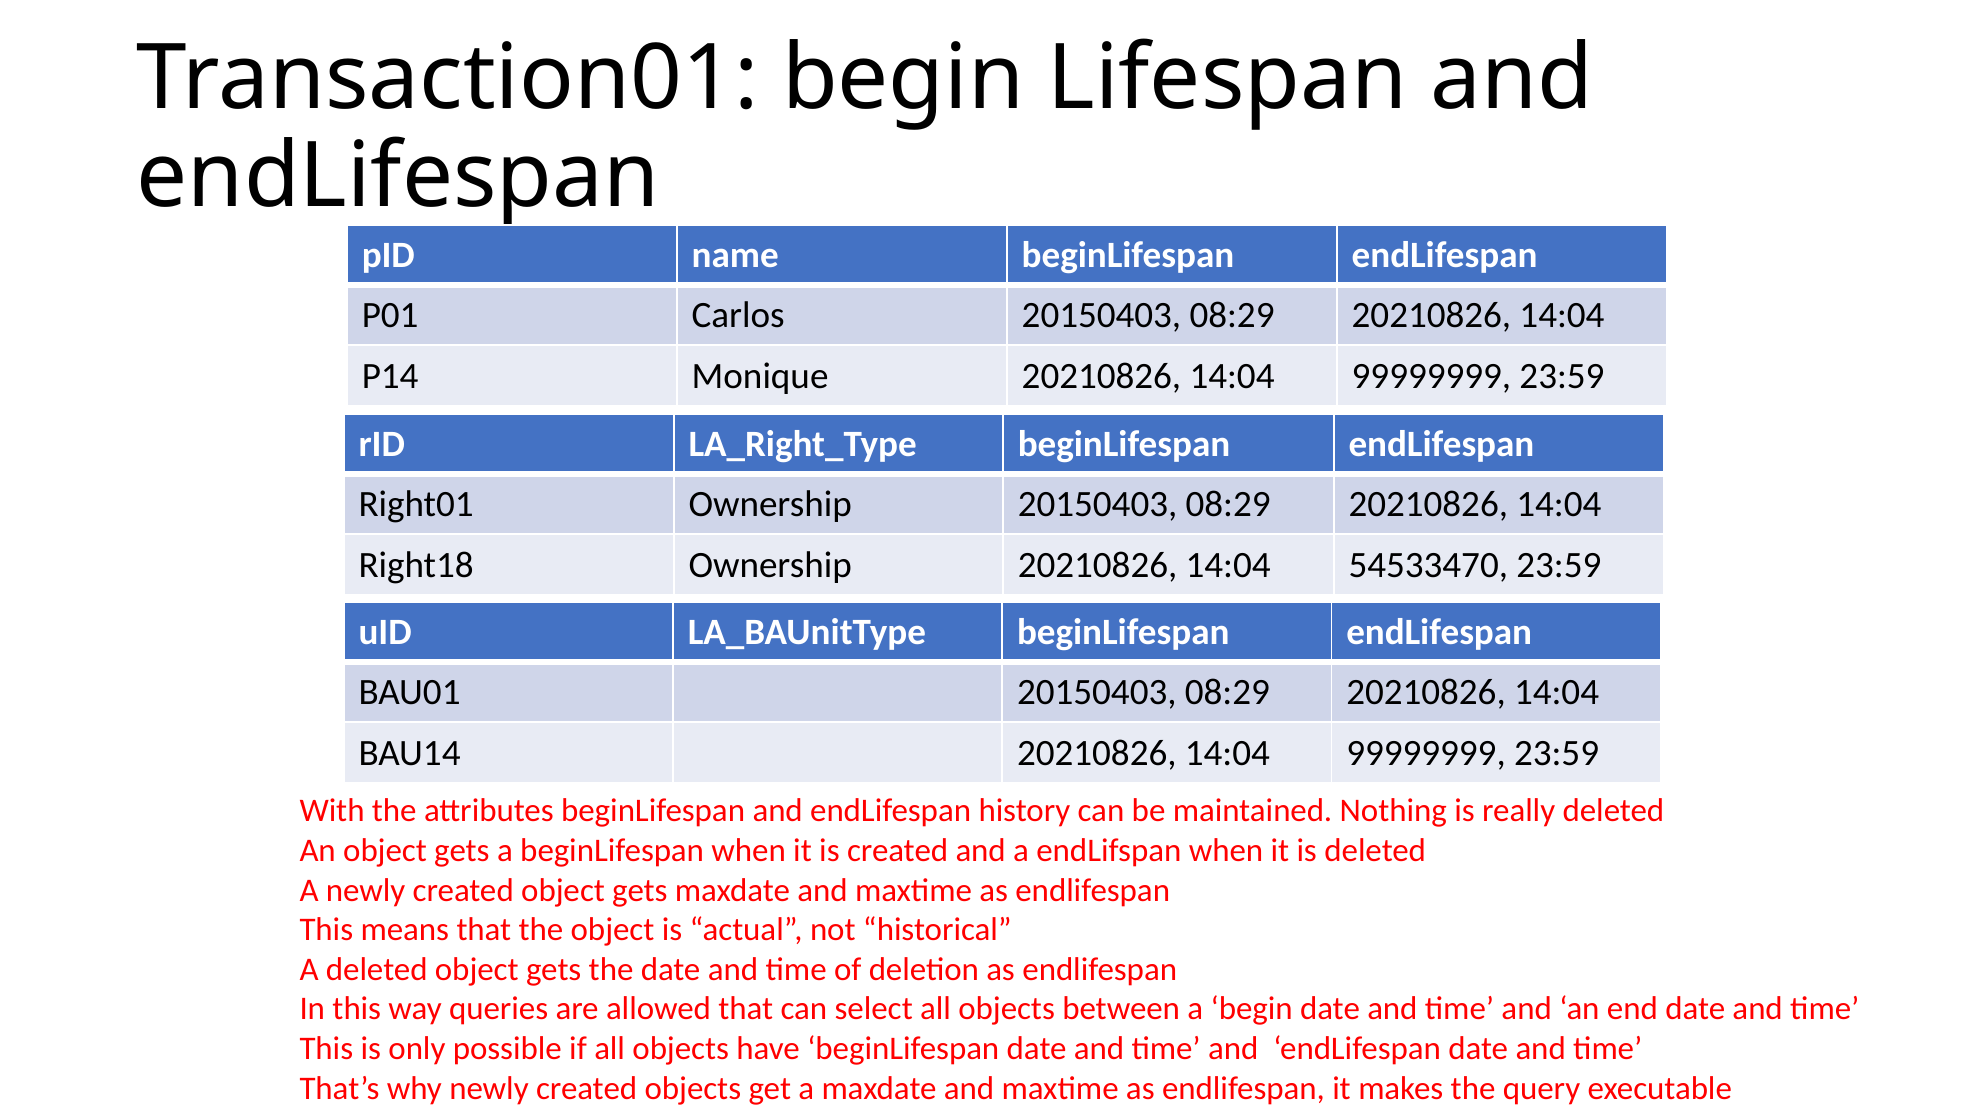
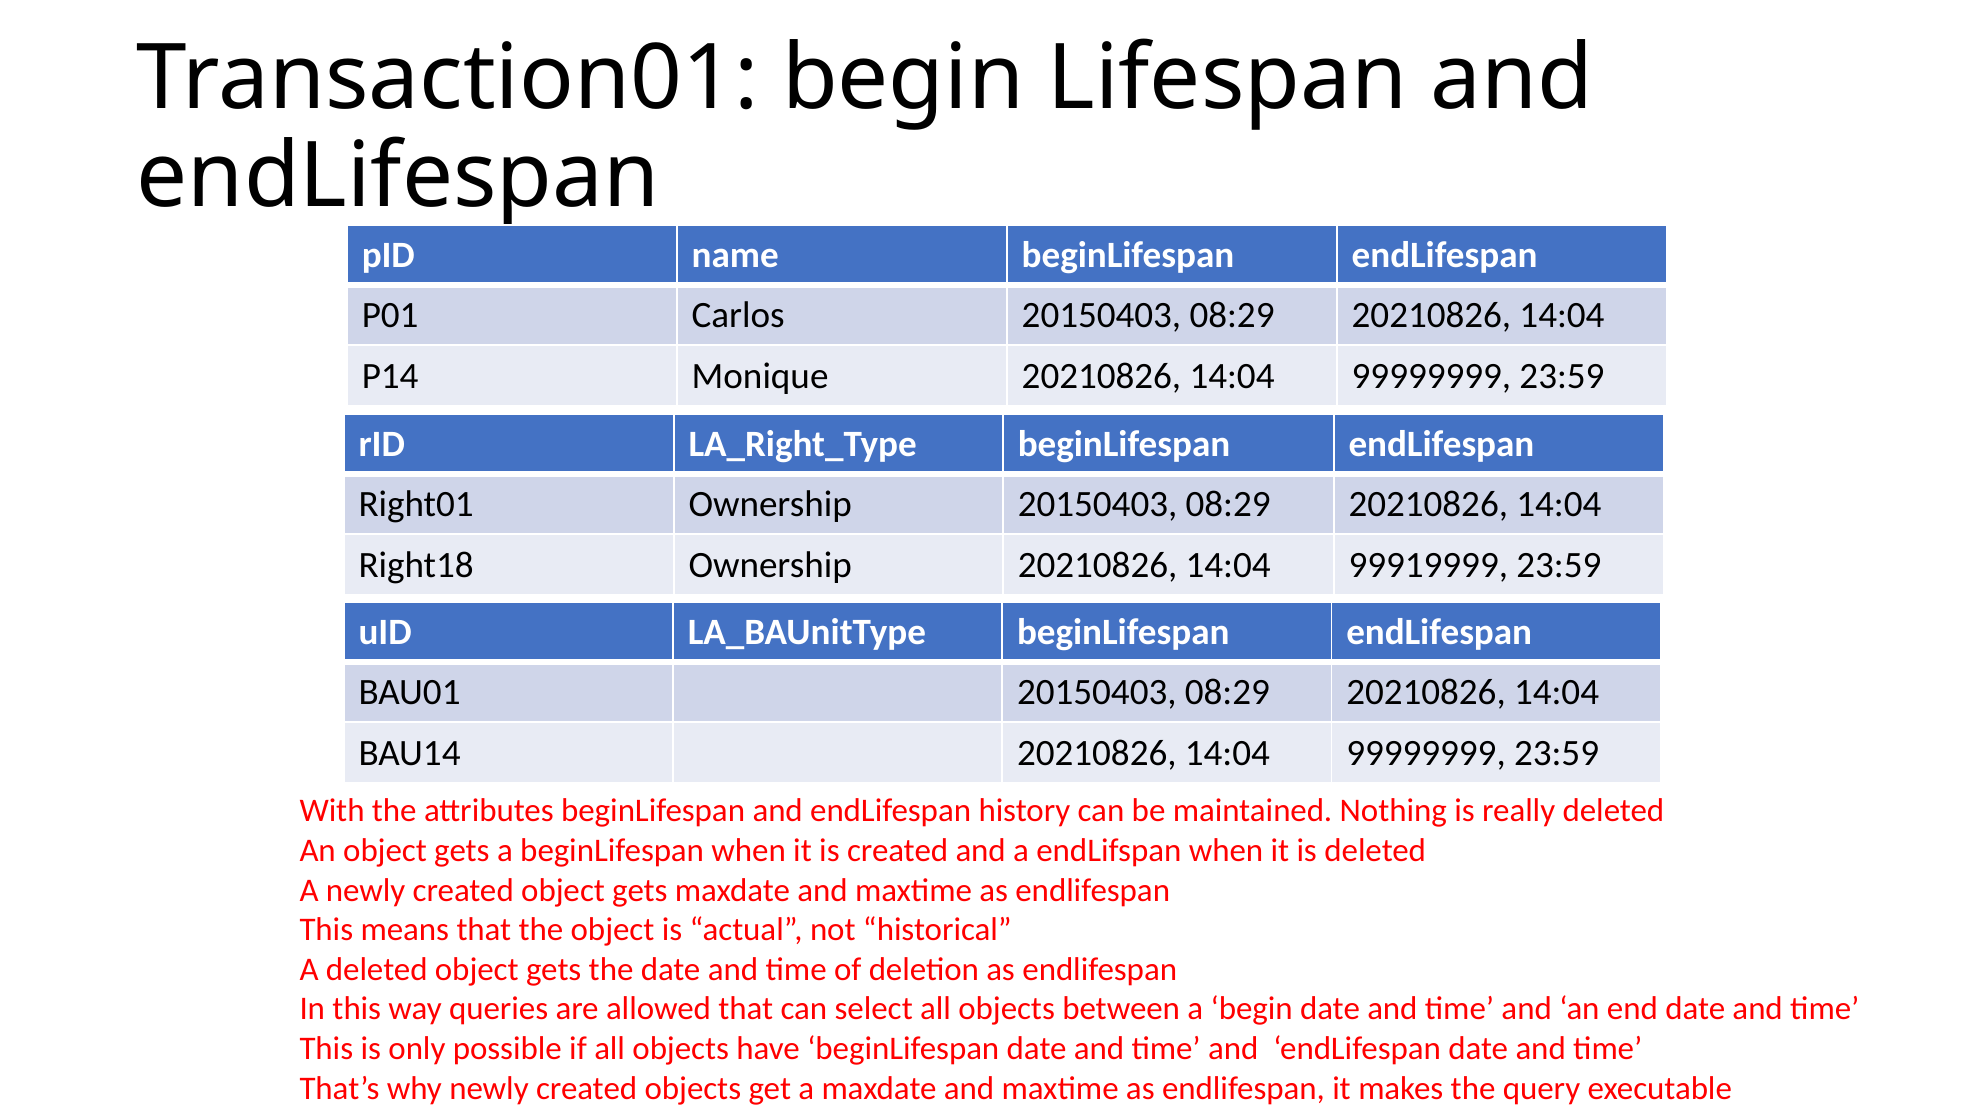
54533470: 54533470 -> 99919999 (1428, 565)
